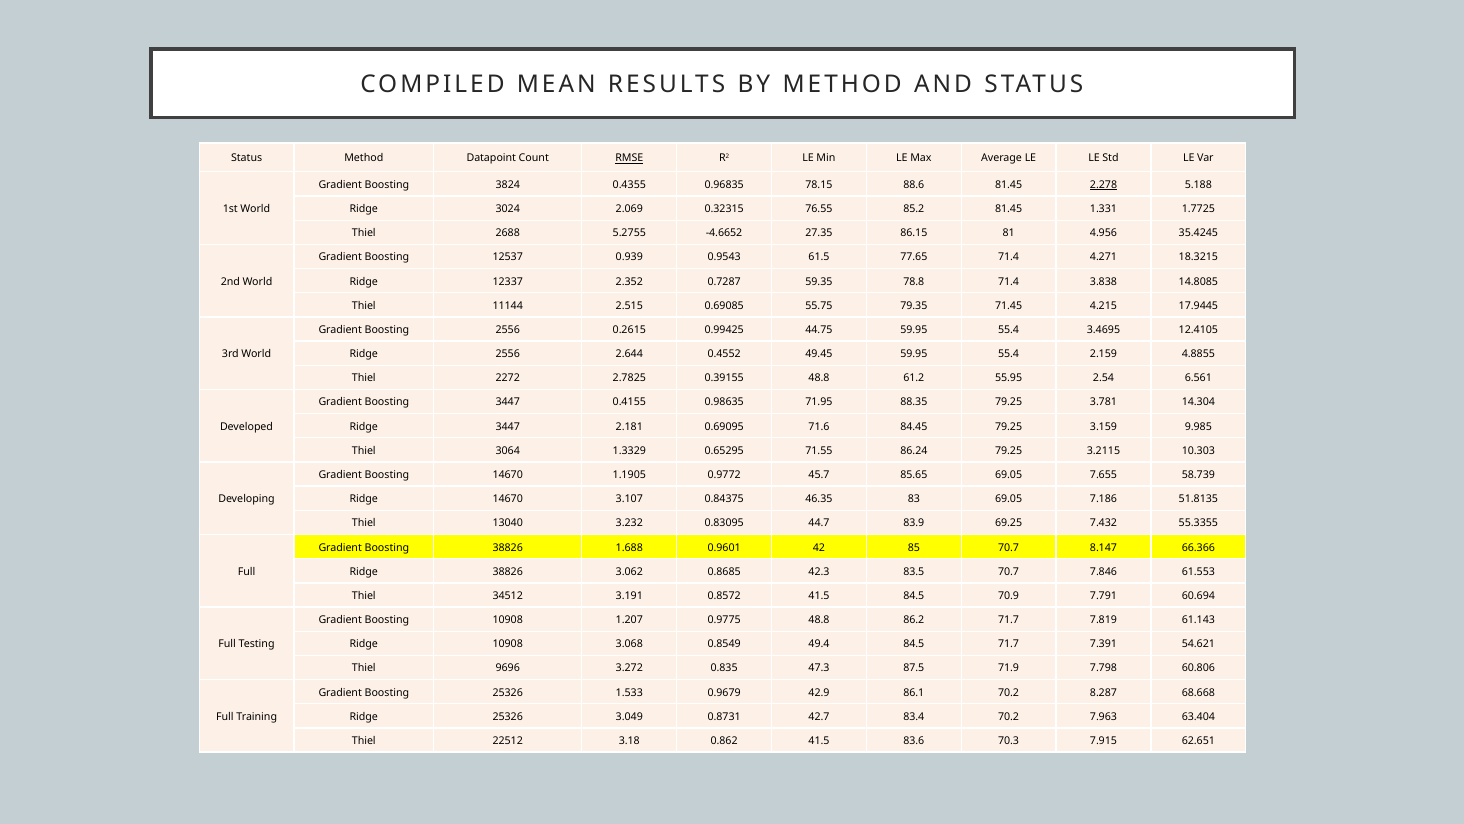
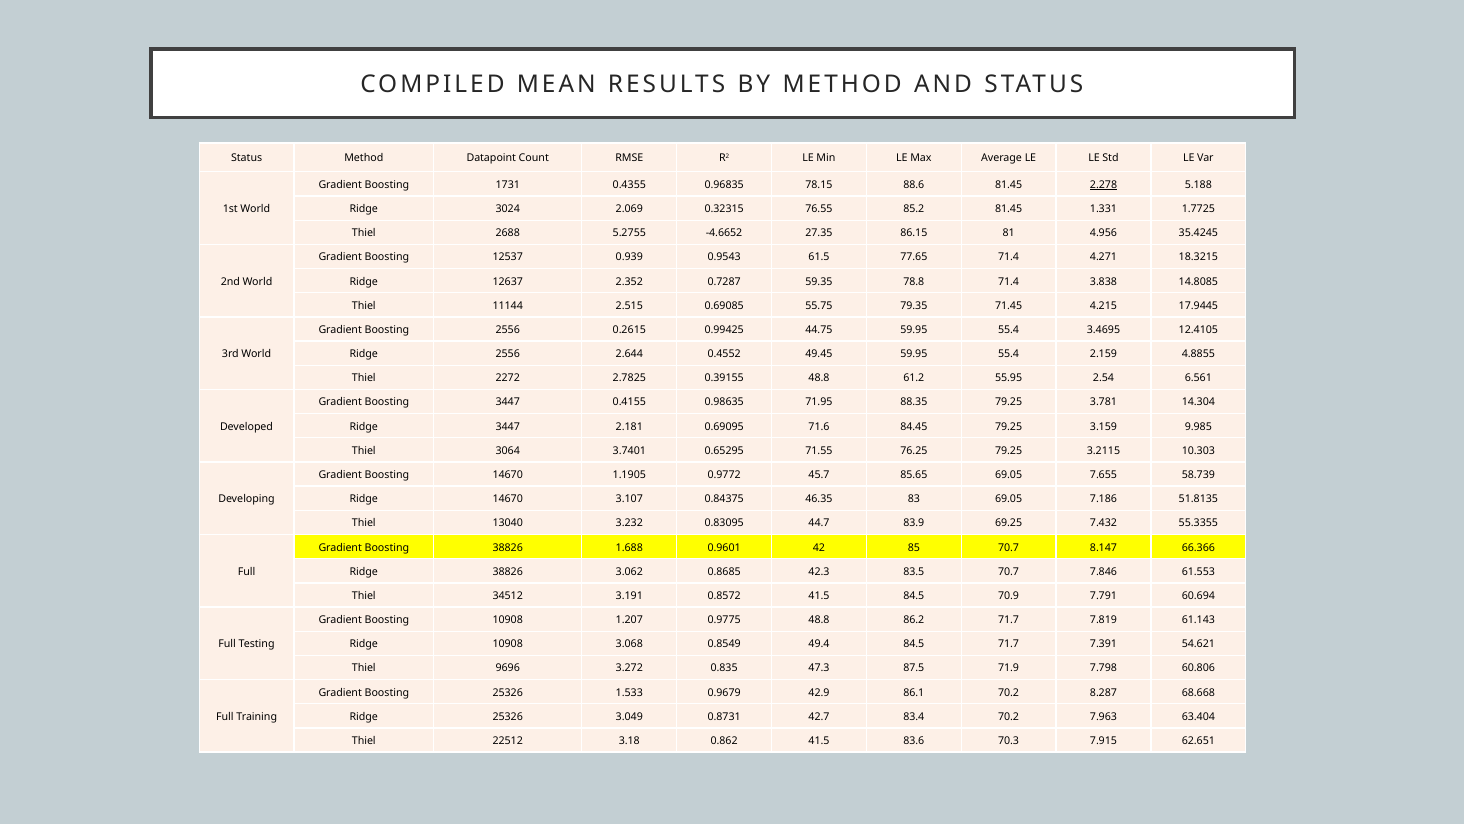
RMSE underline: present -> none (629, 158)
3824: 3824 -> 1731 (508, 185)
12337: 12337 -> 12637 (508, 281)
1.3329: 1.3329 -> 3.7401 (629, 450)
86.24: 86.24 -> 76.25 (914, 450)
